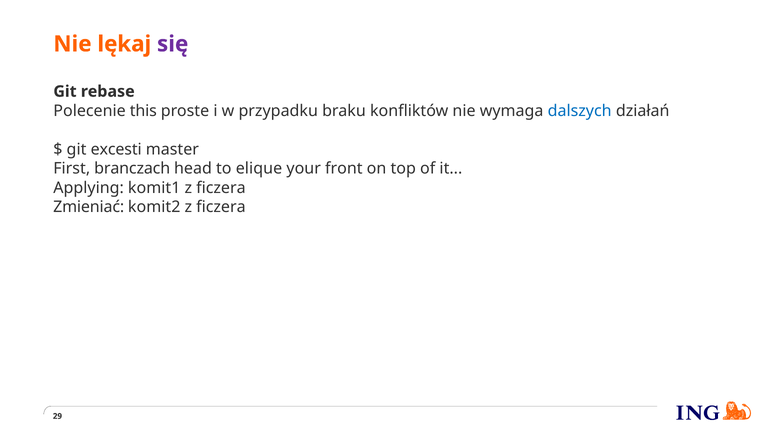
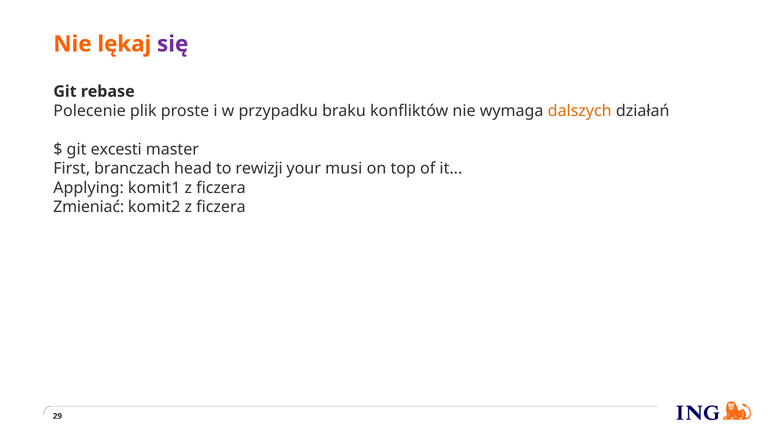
this: this -> plik (143, 111)
dalszych colour: blue -> orange (580, 111)
elique: elique -> rewizji (259, 168)
front: front -> musi (344, 168)
